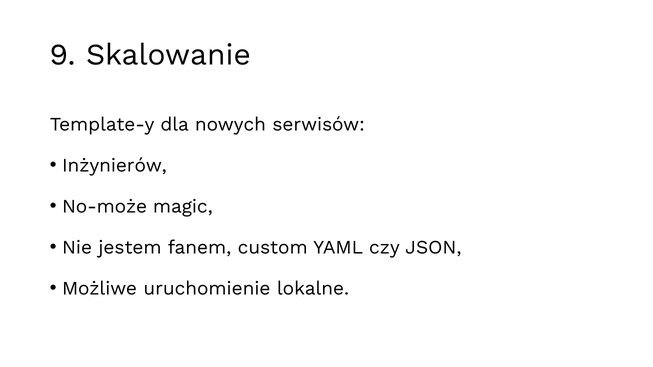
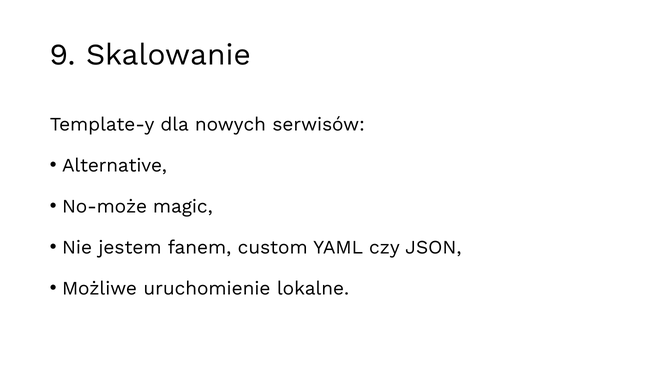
Inżynierów: Inżynierów -> Alternative (114, 166)
